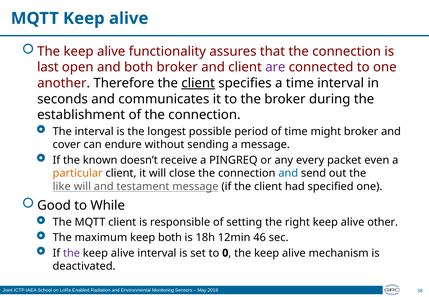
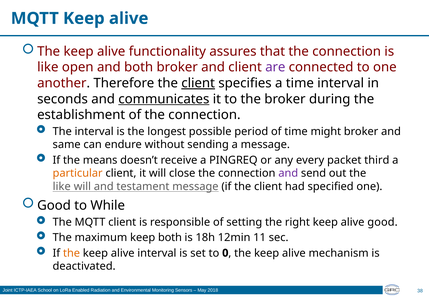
last: last -> like (48, 67)
communicates underline: none -> present (164, 99)
cover: cover -> same (67, 145)
known: known -> means (100, 160)
even: even -> third (377, 160)
and colour: blue -> purple (288, 173)
alive other: other -> good (383, 222)
46: 46 -> 11 (260, 238)
the colour: purple -> orange (72, 253)
